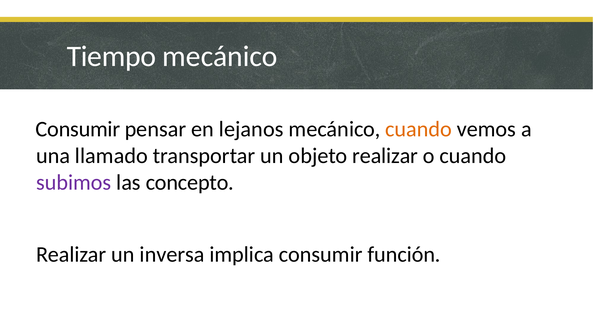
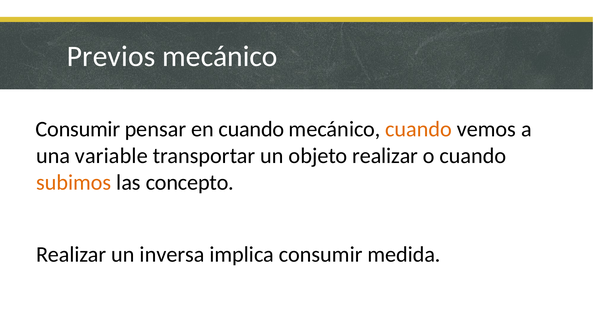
Tiempo: Tiempo -> Previos (111, 56)
en lejanos: lejanos -> cuando (251, 129)
llamado: llamado -> variable (111, 156)
subimos colour: purple -> orange (74, 182)
función: función -> medida (404, 254)
